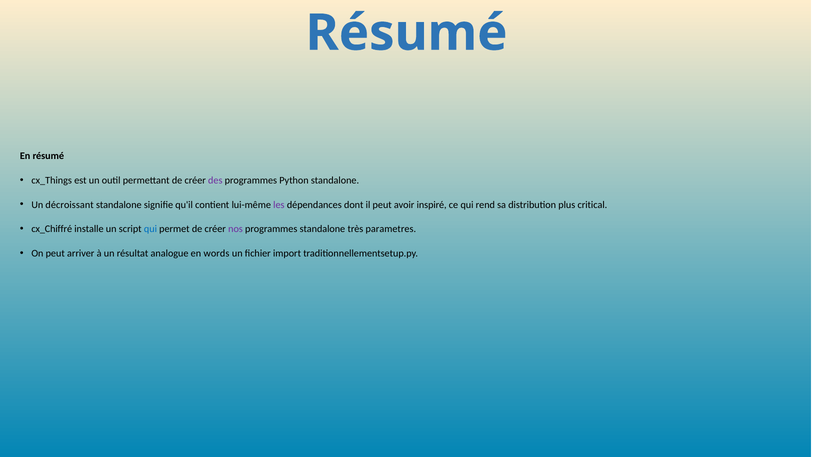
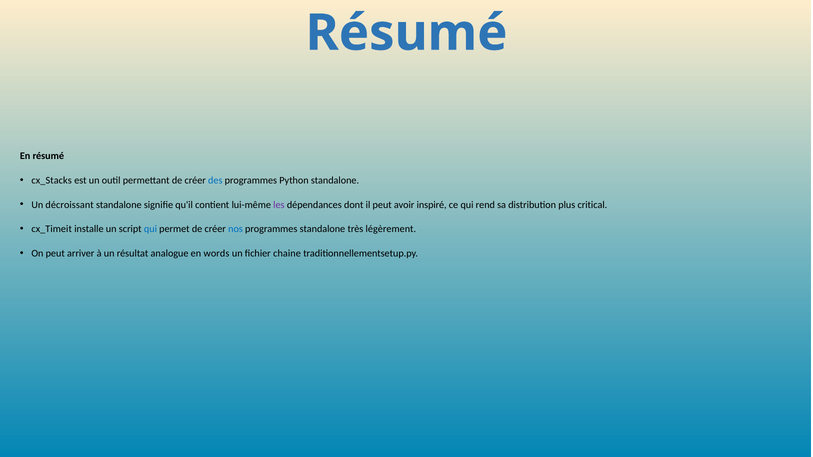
cx_Things: cx_Things -> cx_Stacks (52, 180)
des colour: purple -> blue (215, 180)
cx_Chiffré: cx_Chiffré -> cx_Timeit (52, 229)
nos colour: purple -> blue (235, 229)
parametres: parametres -> légèrement (391, 229)
import: import -> chaine (287, 254)
